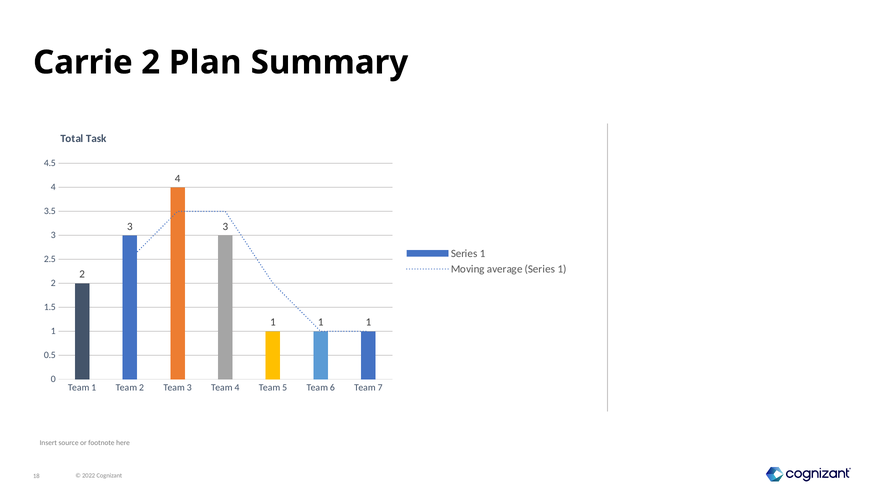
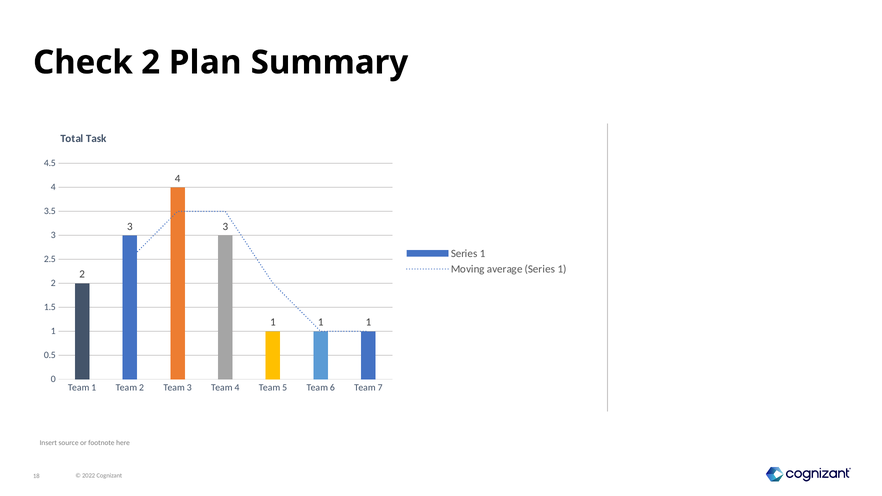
Carrie: Carrie -> Check (83, 63)
